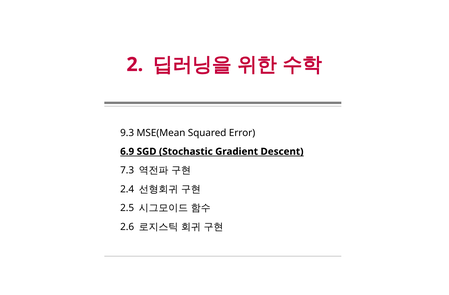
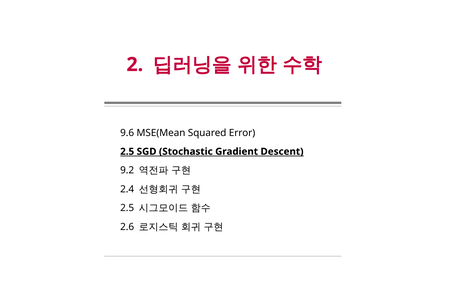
9.3: 9.3 -> 9.6 (127, 133)
6.9: 6.9 -> 2.5 (127, 152)
7.3: 7.3 -> 9.2 (127, 170)
